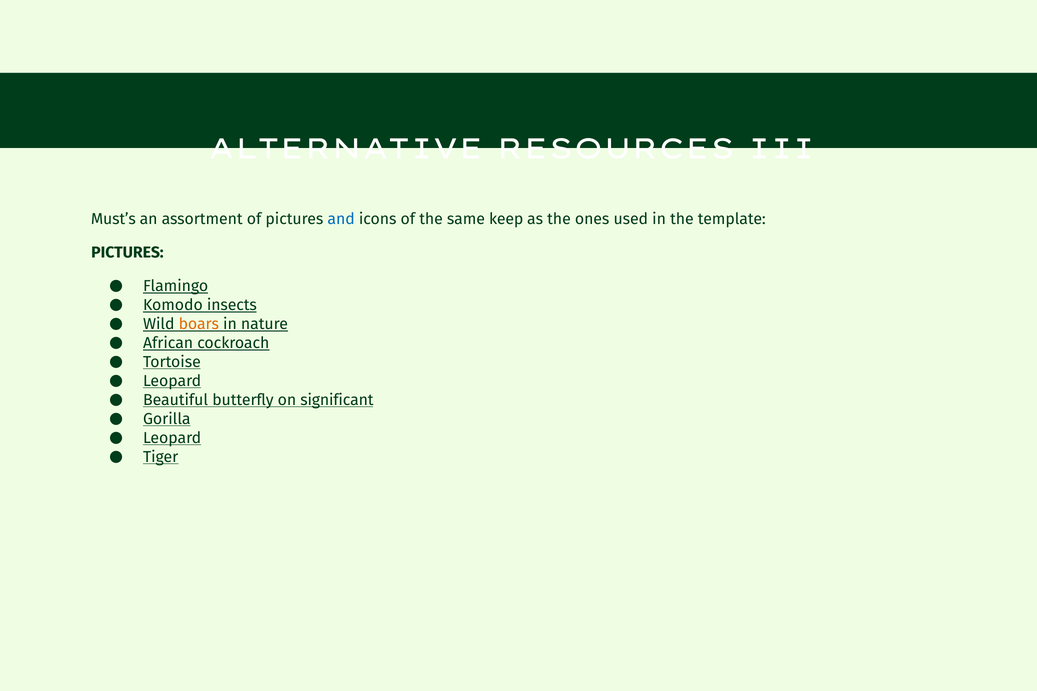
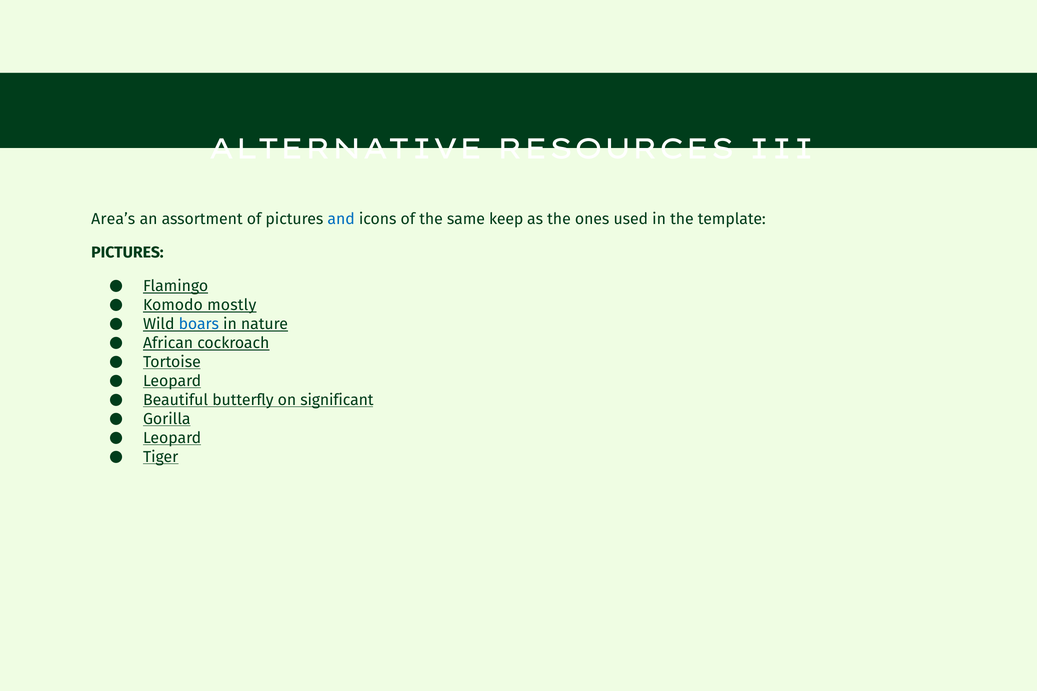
Must’s: Must’s -> Area’s (113, 219)
insects: insects -> mostly (232, 305)
boars colour: orange -> blue (199, 324)
